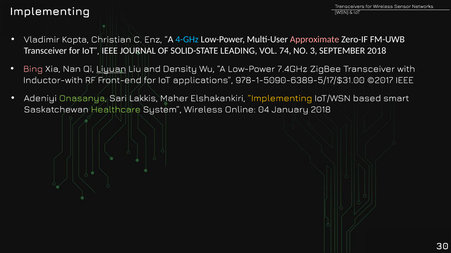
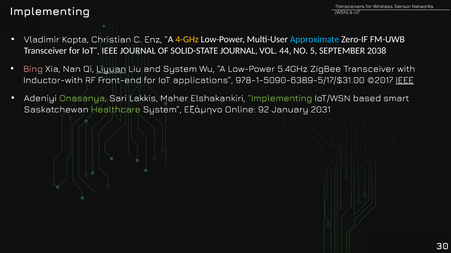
4-GHz colour: light blue -> yellow (187, 40)
Approximate colour: pink -> light blue (315, 40)
SOLID-STATE LEADING: LEADING -> JOURNAL (239, 51)
74: 74 -> 44 (285, 51)
3: 3 -> 5 (314, 51)
SEPTEMBER 2018: 2018 -> 2038 (377, 51)
and Density: Density -> System (180, 69)
7.4GHz: 7.4GHz -> 5.4GHz (292, 69)
IEEE underline: none -> present (405, 80)
Implementing colour: yellow -> light green (280, 98)
System Wireless: Wireless -> Εξάμηνο (203, 110)
04: 04 -> 92 (264, 110)
January 2018: 2018 -> 2031 (321, 110)
